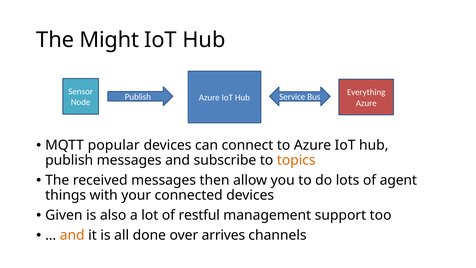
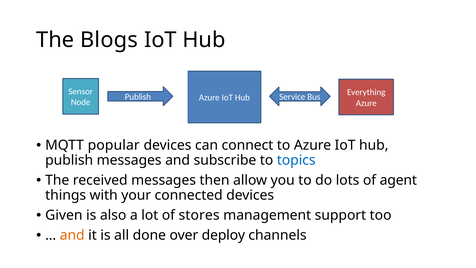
Might: Might -> Blogs (109, 40)
topics colour: orange -> blue (296, 160)
restful: restful -> stores (199, 215)
arrives: arrives -> deploy (223, 235)
